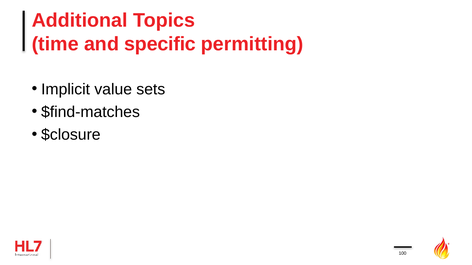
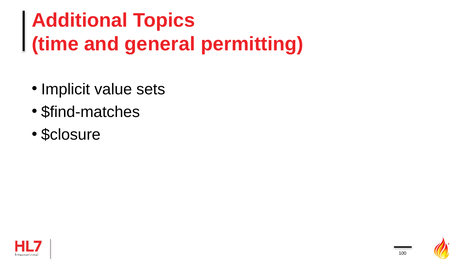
specific: specific -> general (160, 44)
